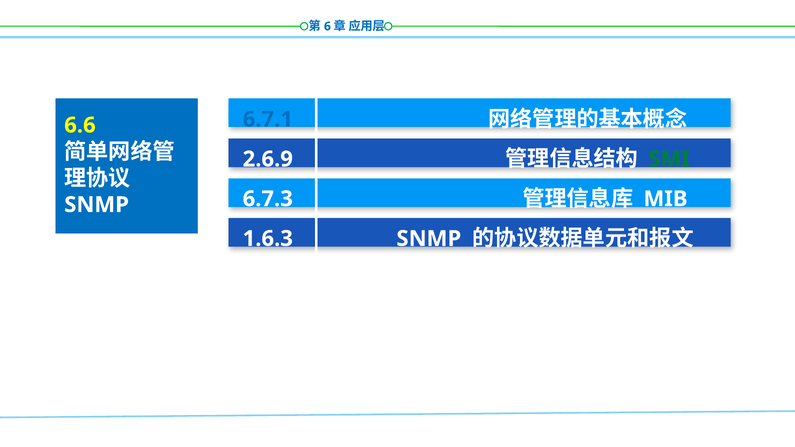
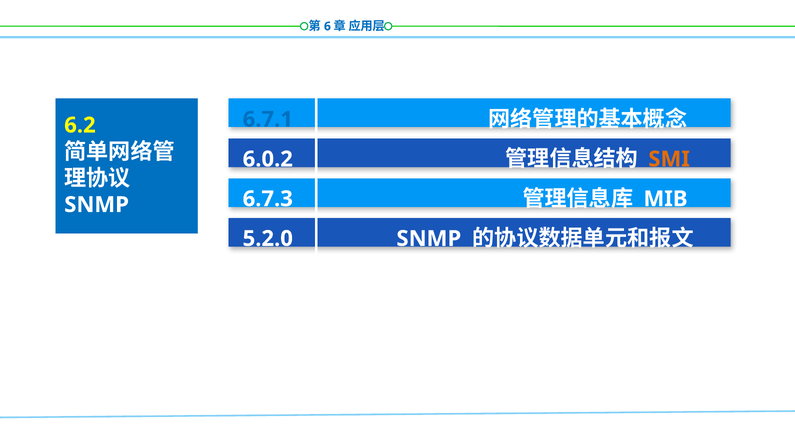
6.6: 6.6 -> 6.2 (80, 125)
2.6.9: 2.6.9 -> 6.0.2 (268, 159)
SMI colour: green -> orange (669, 159)
1.6.3: 1.6.3 -> 5.2.0 (268, 239)
